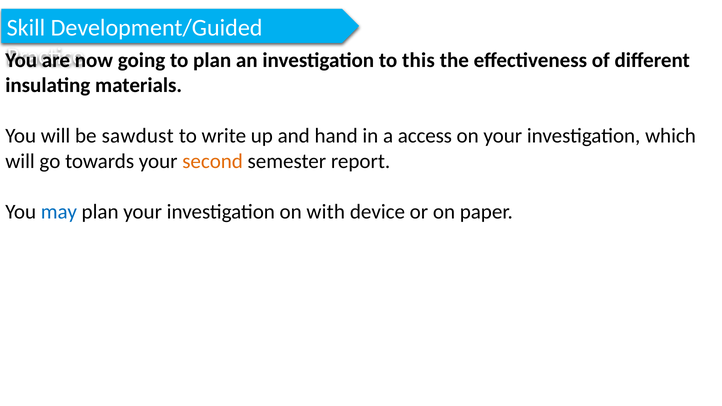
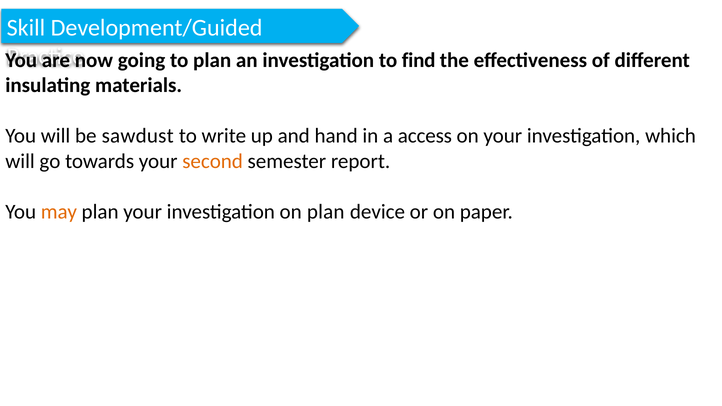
this: this -> find (419, 60)
may colour: blue -> orange (59, 212)
on with: with -> plan (326, 212)
